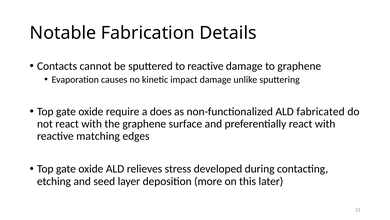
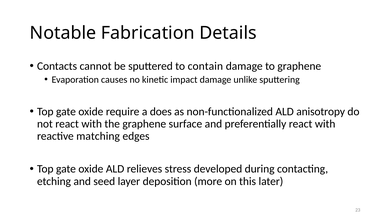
to reactive: reactive -> contain (205, 66)
fabricated: fabricated -> anisotropy (321, 111)
